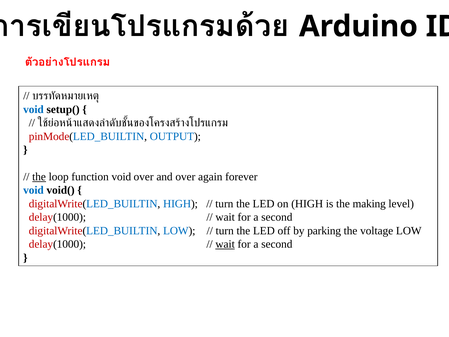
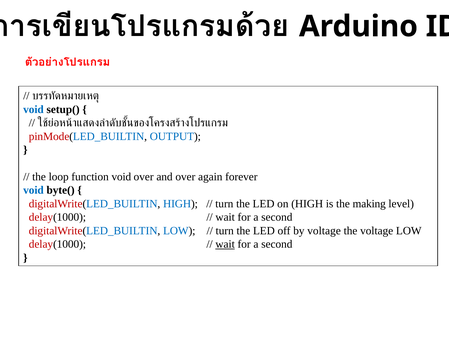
the underline: present -> none (39, 177)
void(: void( -> byte( (61, 190)
by parking: parking -> voltage (324, 231)
